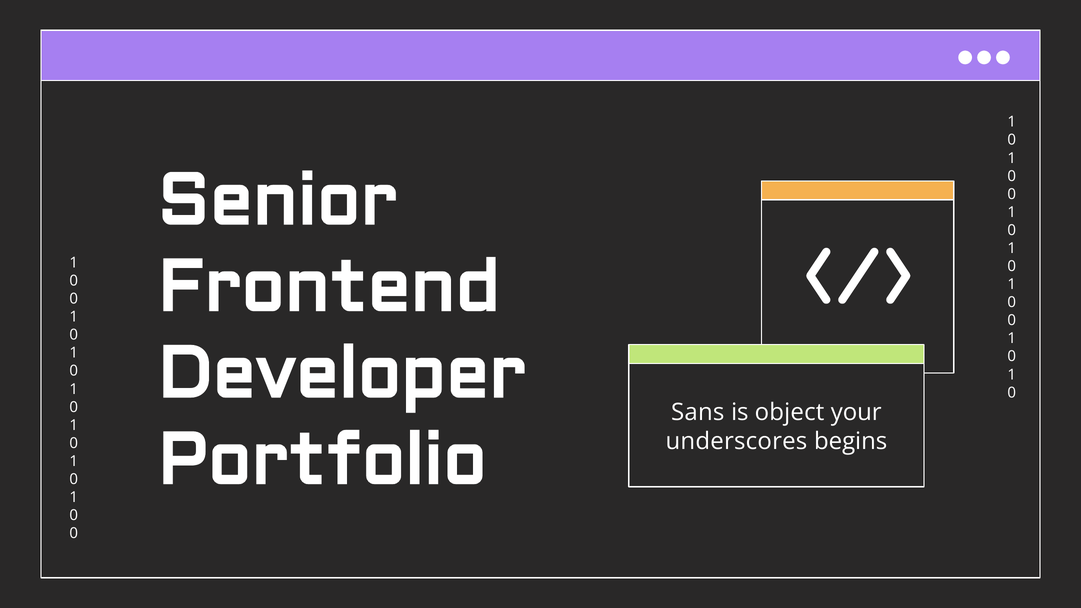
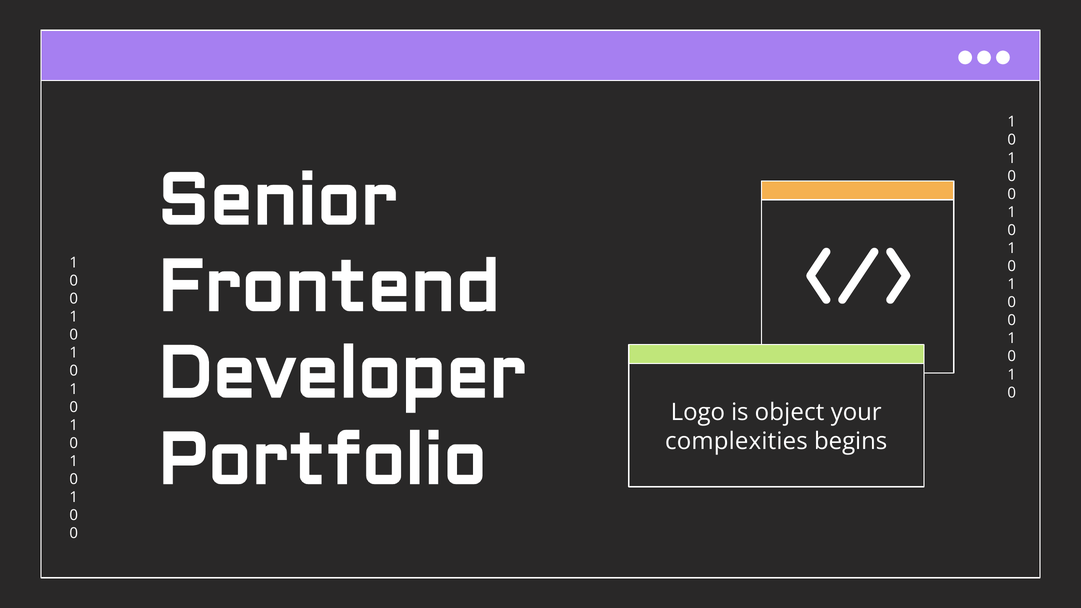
Sans: Sans -> Logo (698, 412)
underscores: underscores -> complexities (736, 441)
